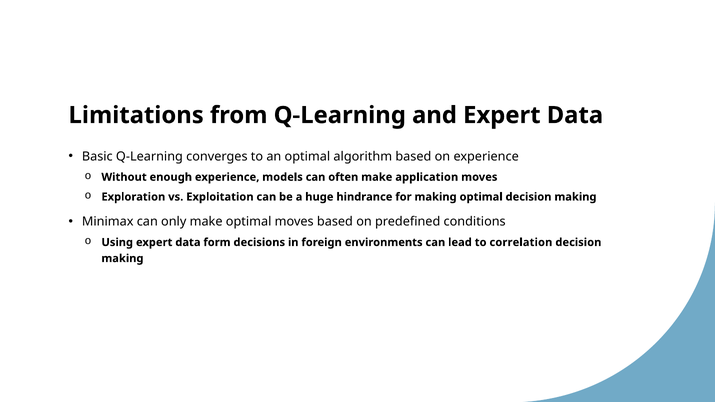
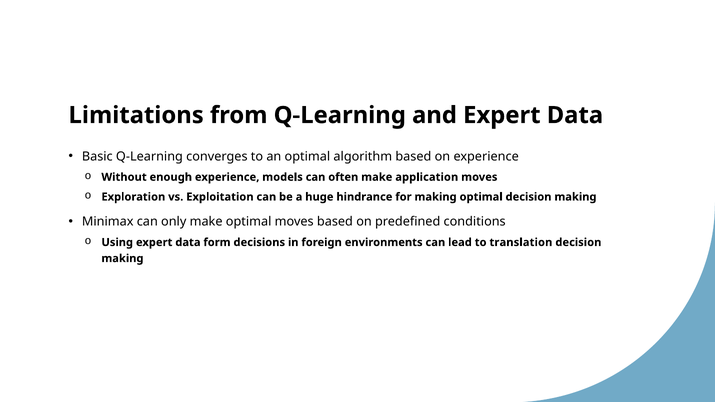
correlation: correlation -> translation (521, 242)
